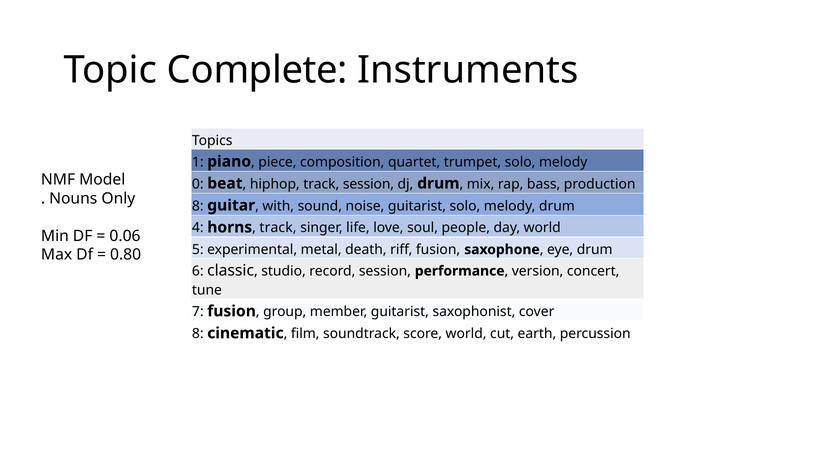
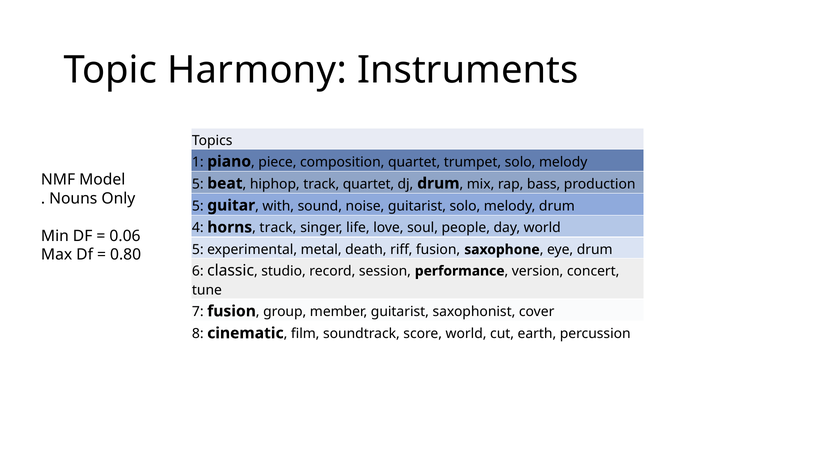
Complete: Complete -> Harmony (257, 70)
0: 0 -> 5 (198, 184)
track session: session -> quartet (368, 184)
8: 8 -> 5 (198, 206)
